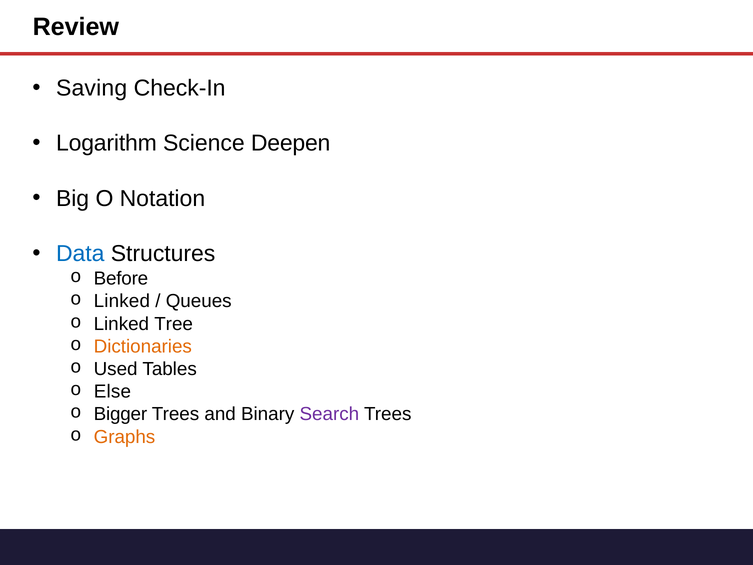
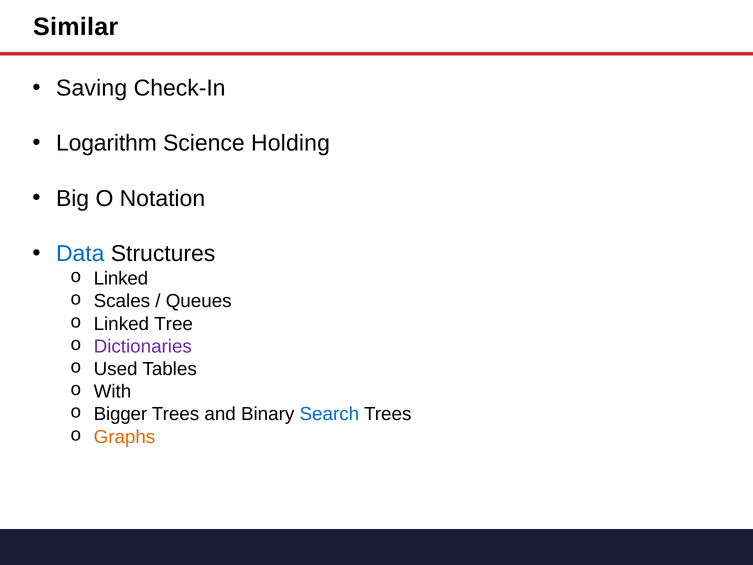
Review: Review -> Similar (76, 27)
Deepen: Deepen -> Holding (290, 143)
Before: Before -> Linked (121, 279)
Linked: Linked -> Scales (122, 301)
Dictionaries colour: orange -> purple (143, 346)
Else: Else -> With (112, 391)
Search colour: purple -> blue (329, 414)
